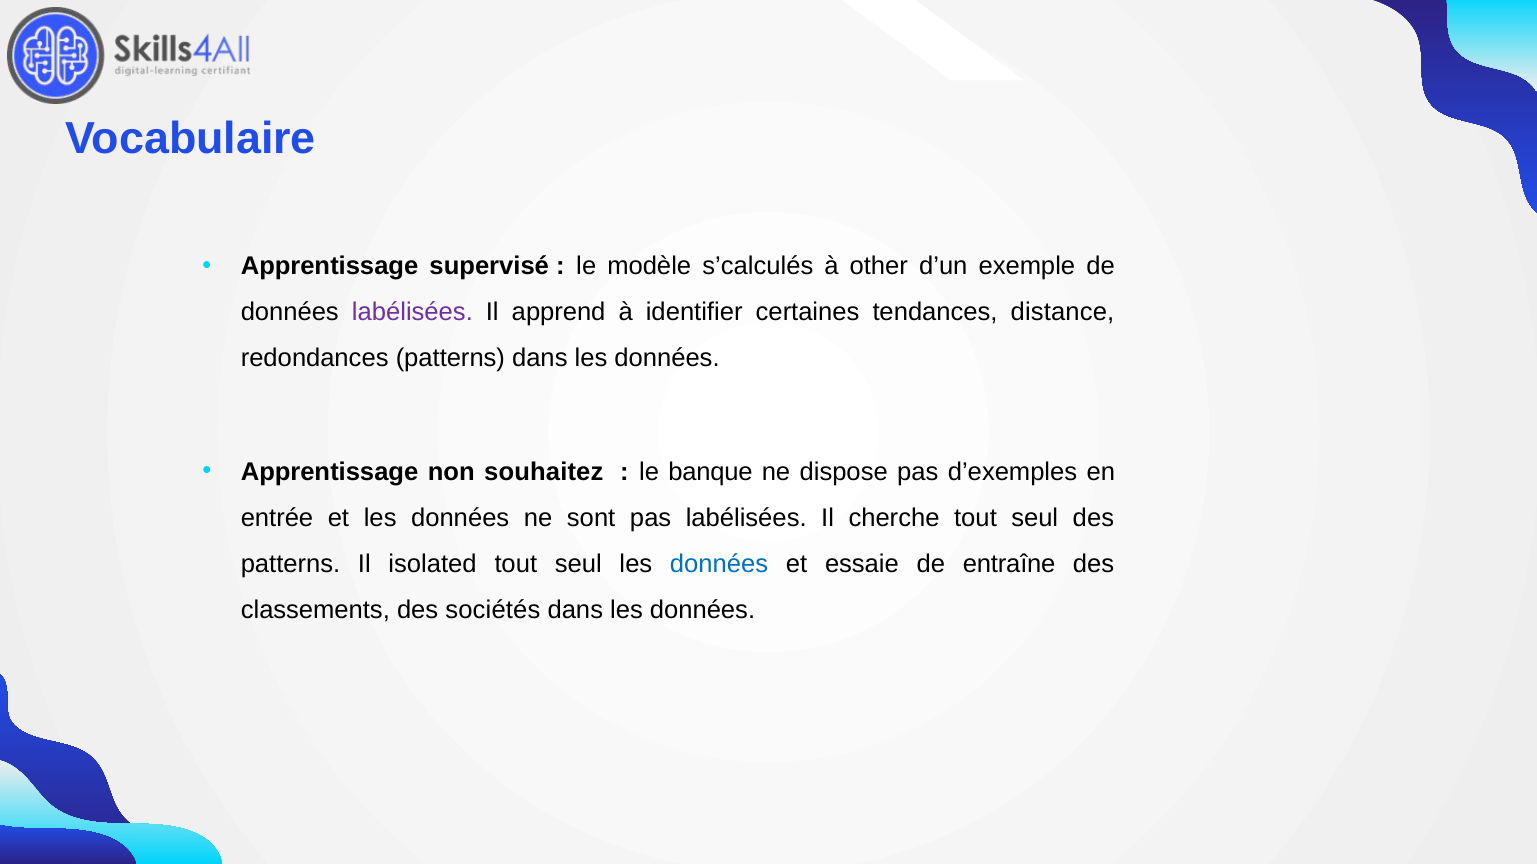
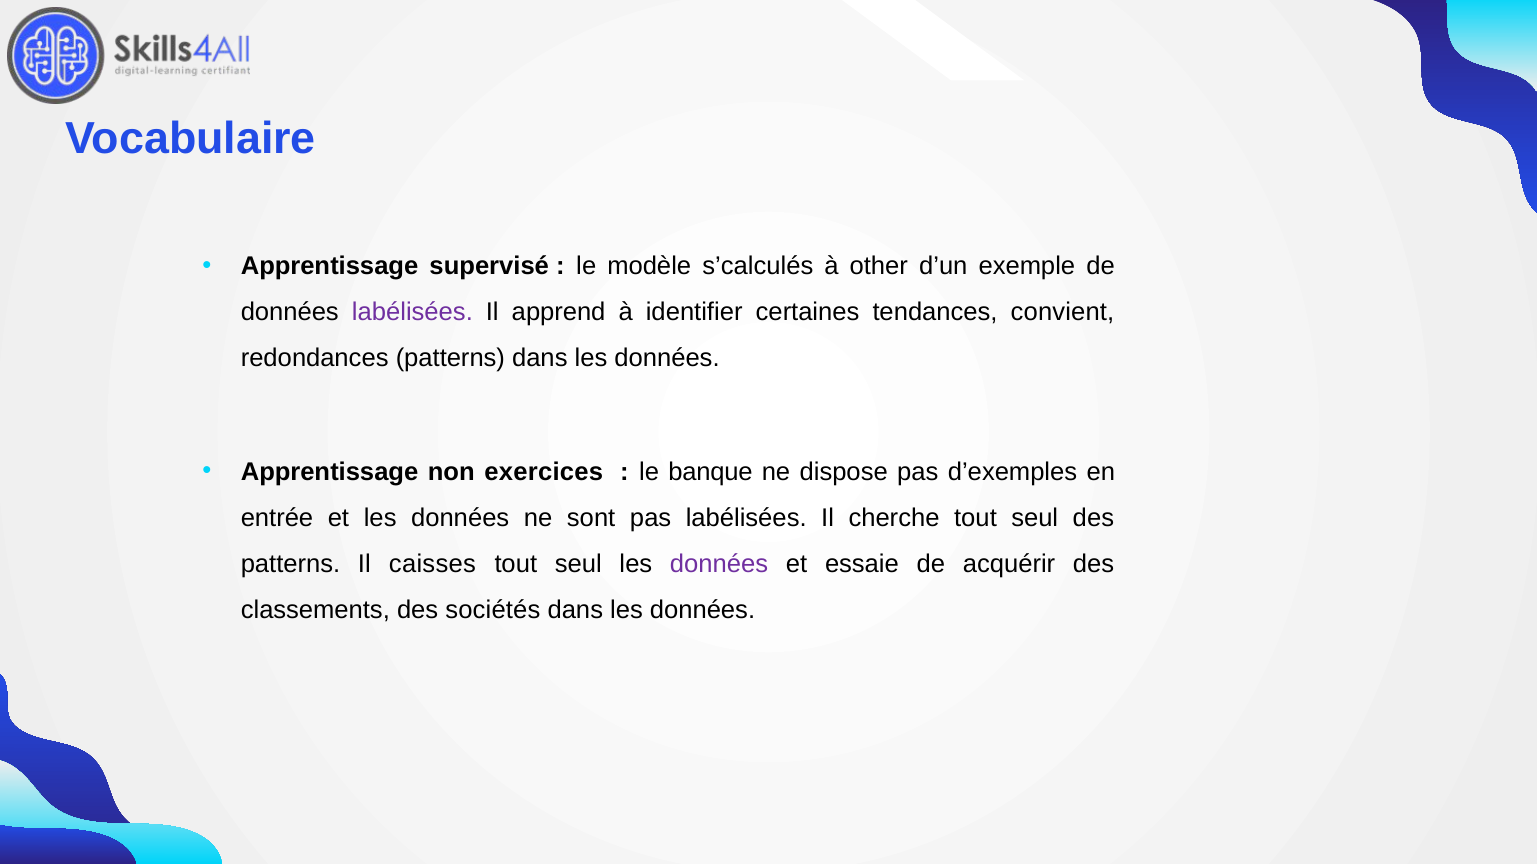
distance: distance -> convient (1062, 313)
souhaitez: souhaitez -> exercices (544, 472)
isolated: isolated -> caisses (432, 564)
données colour: blue -> purple (719, 564)
entraîne: entraîne -> acquérir (1009, 564)
